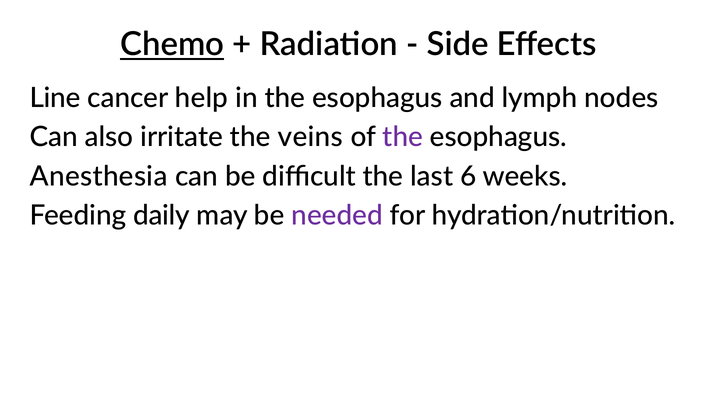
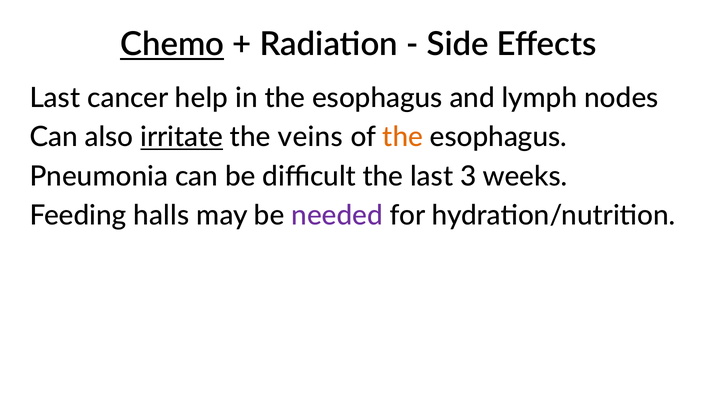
Line: Line -> Last (55, 98)
irritate underline: none -> present (182, 137)
the colour: purple -> orange (403, 137)
Anesthesia: Anesthesia -> Pneumonia (99, 176)
6: 6 -> 3 (468, 176)
daily: daily -> halls (161, 215)
